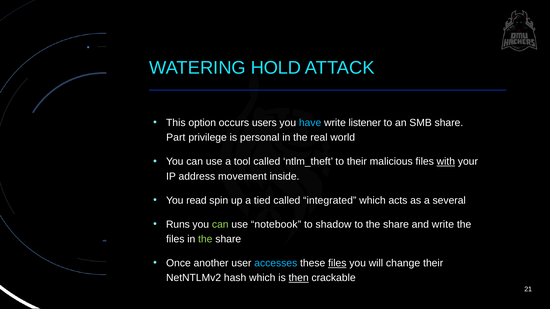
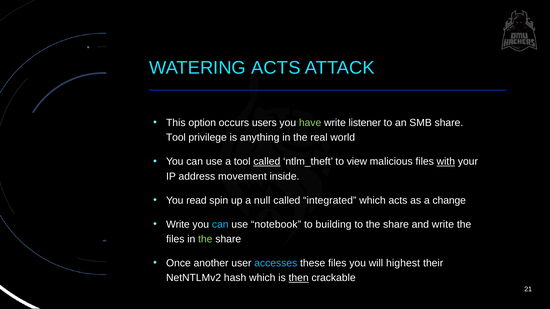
WATERING HOLD: HOLD -> ACTS (276, 68)
have colour: light blue -> light green (310, 123)
Part: Part -> Tool (176, 138)
personal: personal -> anything (260, 138)
called underline: none -> present (267, 162)
to their: their -> view (357, 162)
tied: tied -> null (262, 201)
several: several -> change (449, 201)
Runs: Runs -> Write (178, 225)
can colour: light green -> light blue (220, 225)
shadow: shadow -> building (334, 225)
files underline: present -> none (337, 263)
change: change -> highest (403, 263)
